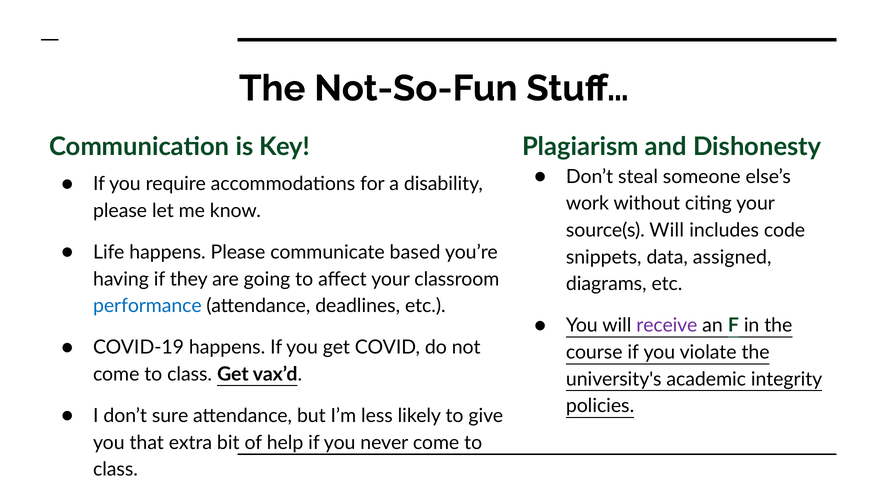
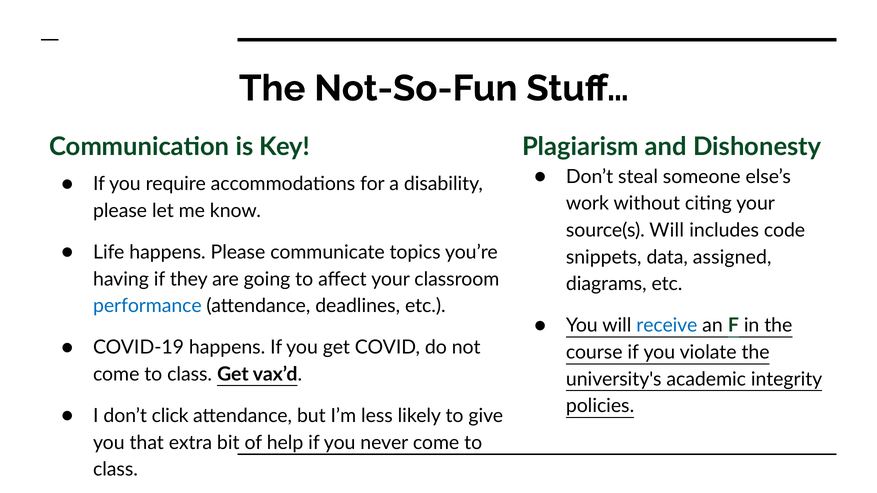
based: based -> topics (415, 252)
receive colour: purple -> blue (667, 326)
sure: sure -> click (170, 416)
